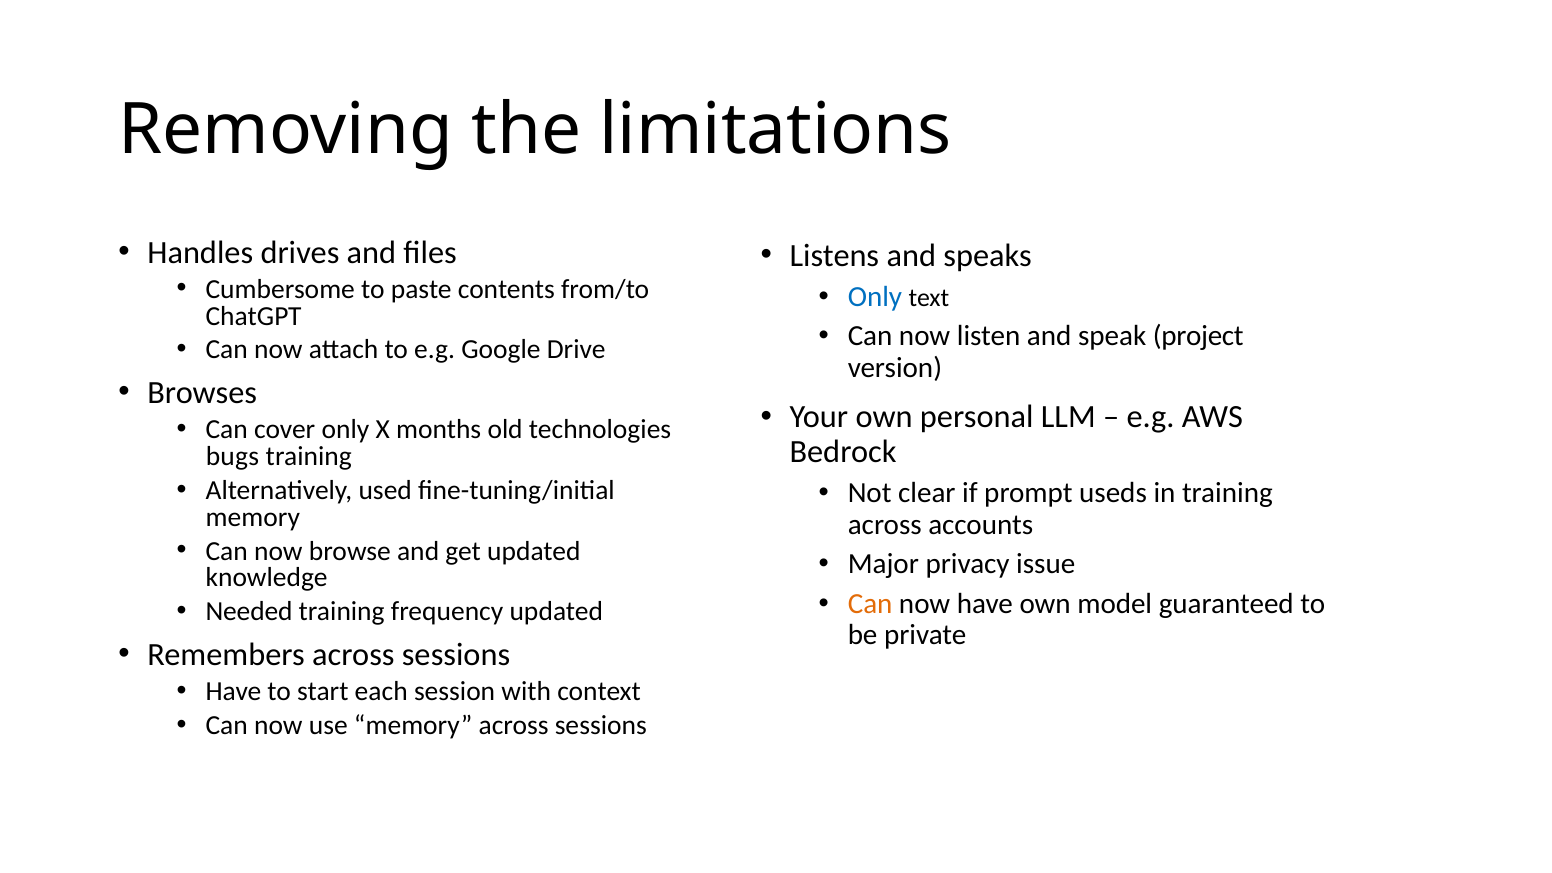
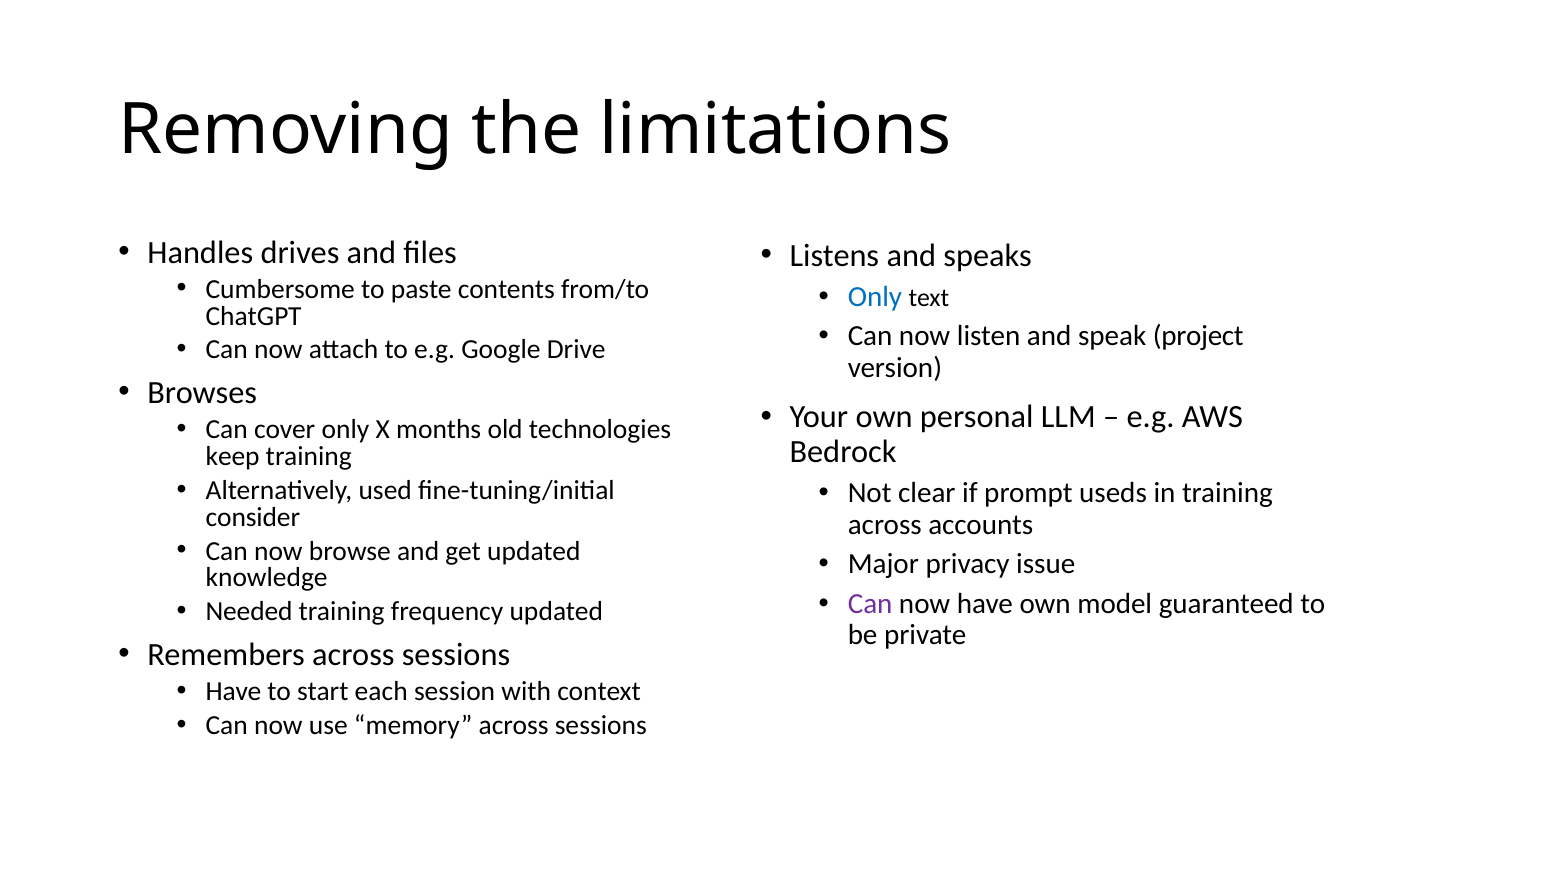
bugs: bugs -> keep (233, 457)
memory: memory -> consider (253, 517)
Can colour: orange -> purple (870, 604)
